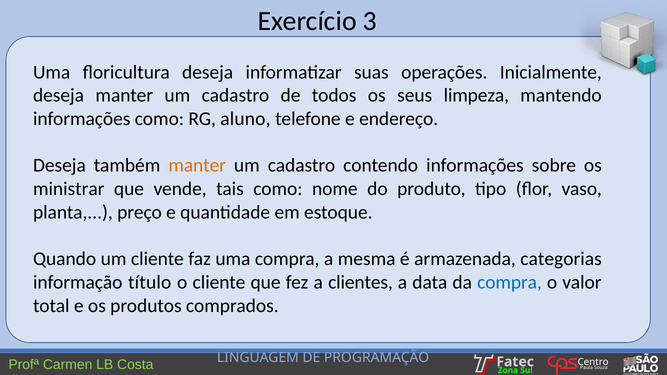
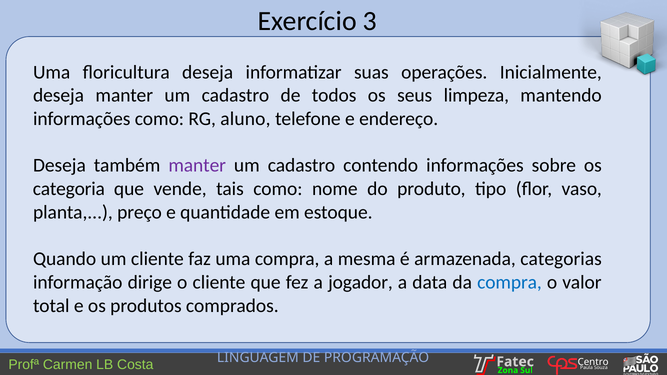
manter colour: orange -> purple (197, 166)
ministrar: ministrar -> categoria (69, 189)
título: título -> dirige (150, 282)
clientes: clientes -> jogador (360, 282)
